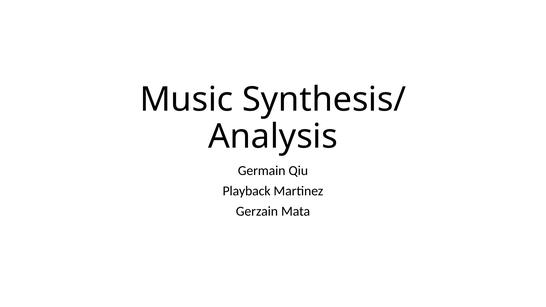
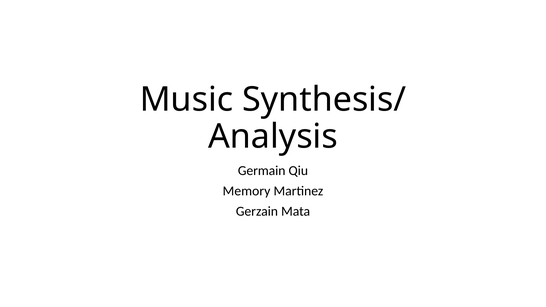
Playback: Playback -> Memory (247, 191)
